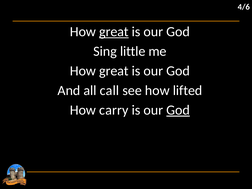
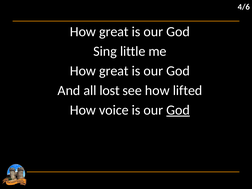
great underline: present -> none (114, 32)
call: call -> lost (110, 90)
carry: carry -> voice (114, 110)
